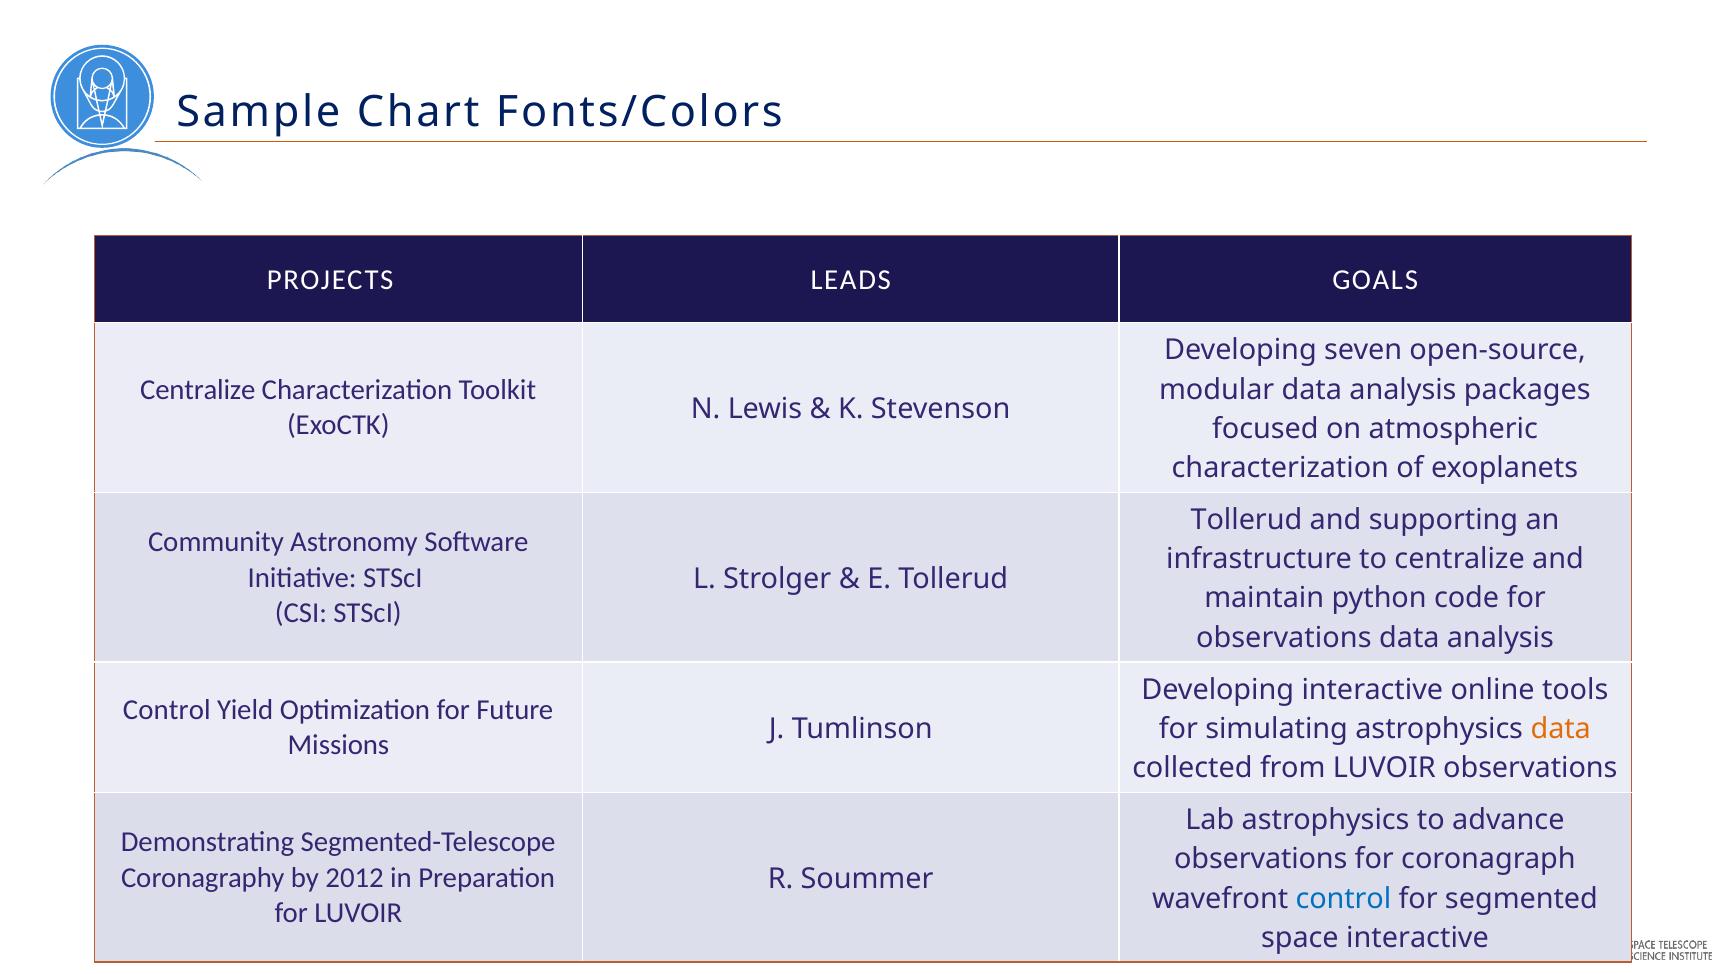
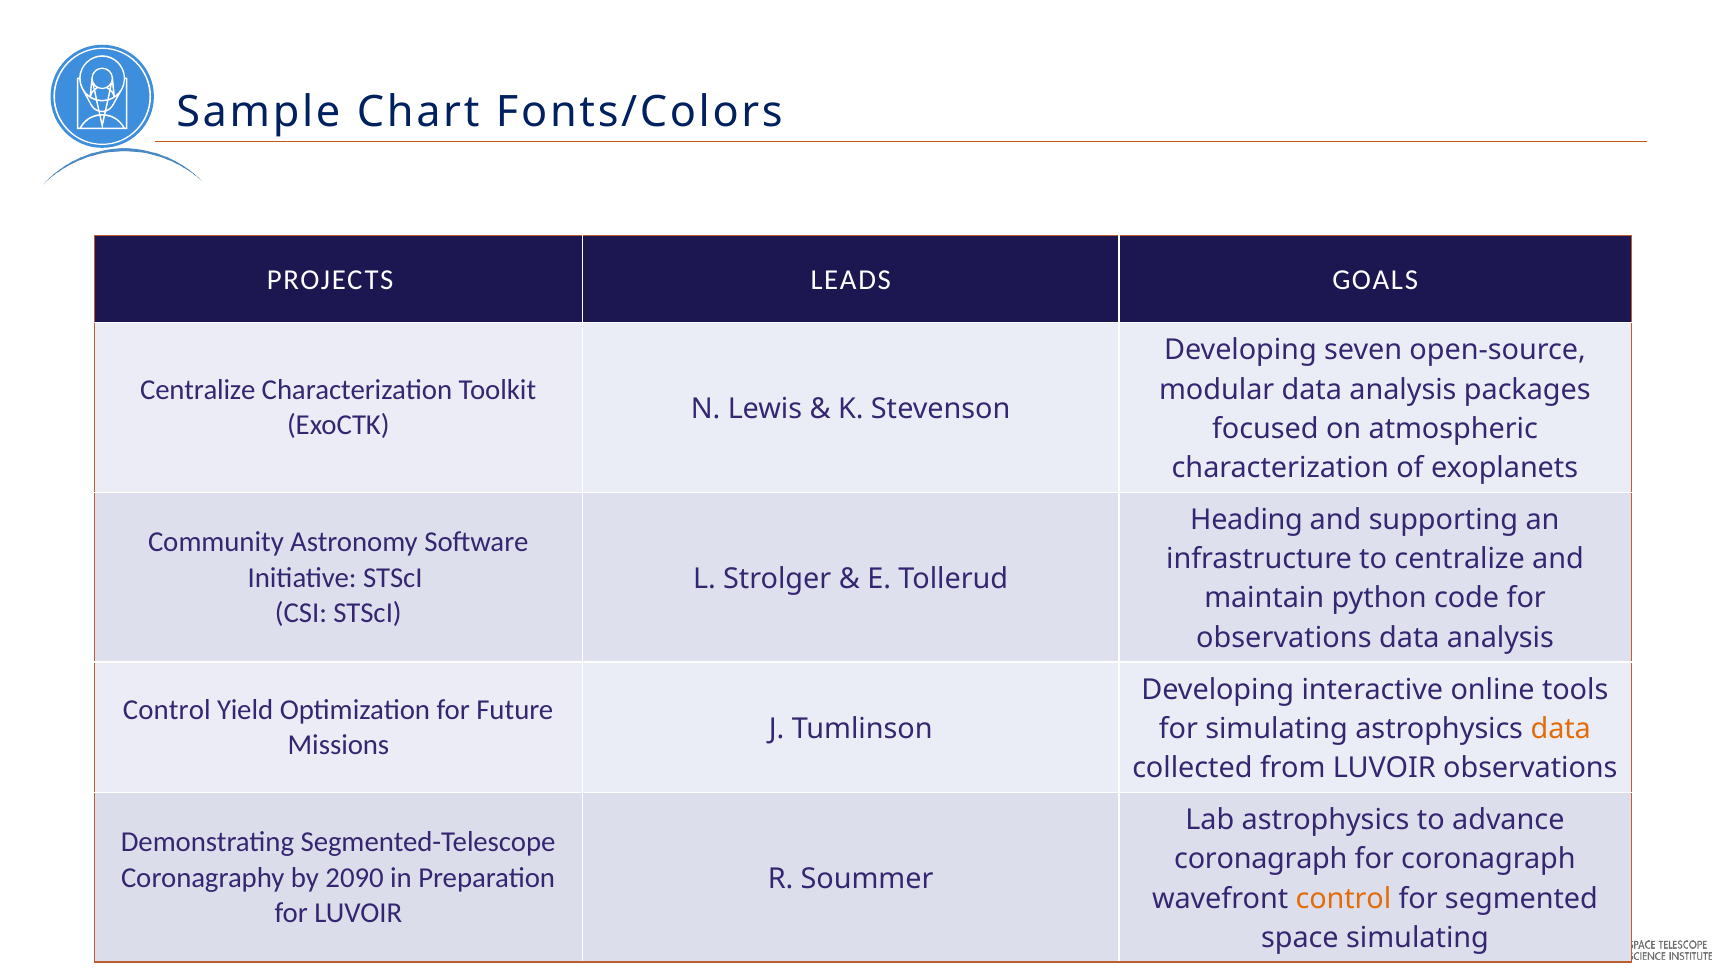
Tollerud: Tollerud -> Heading (1247, 520)
observations: observations -> coronagraph (1261, 859)
2012: 2012 -> 2090 (355, 877)
control colour: blue -> orange (1343, 898)
space interactive: interactive -> simulating (1418, 937)
